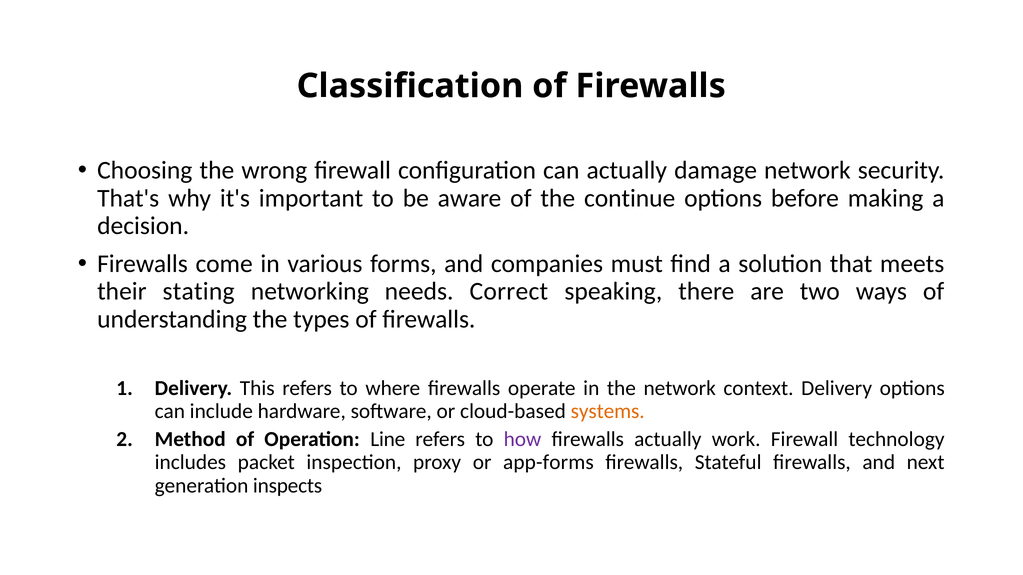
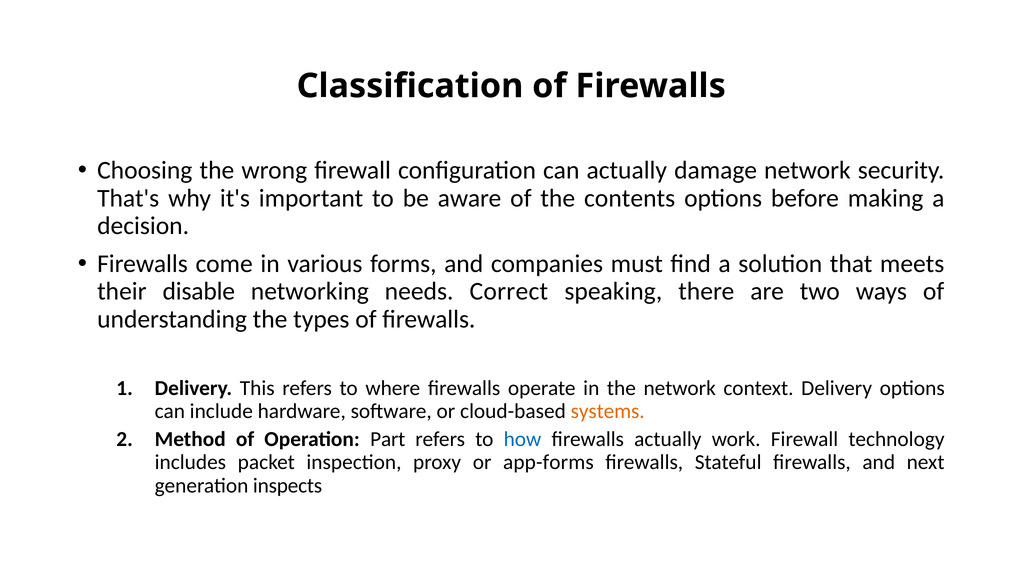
continue: continue -> contents (630, 198)
stating: stating -> disable (199, 292)
Line: Line -> Part (388, 440)
how colour: purple -> blue (523, 440)
